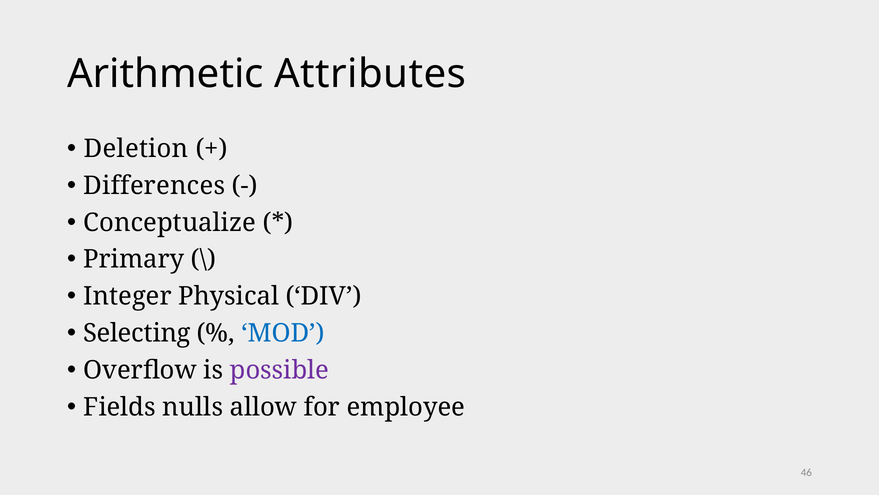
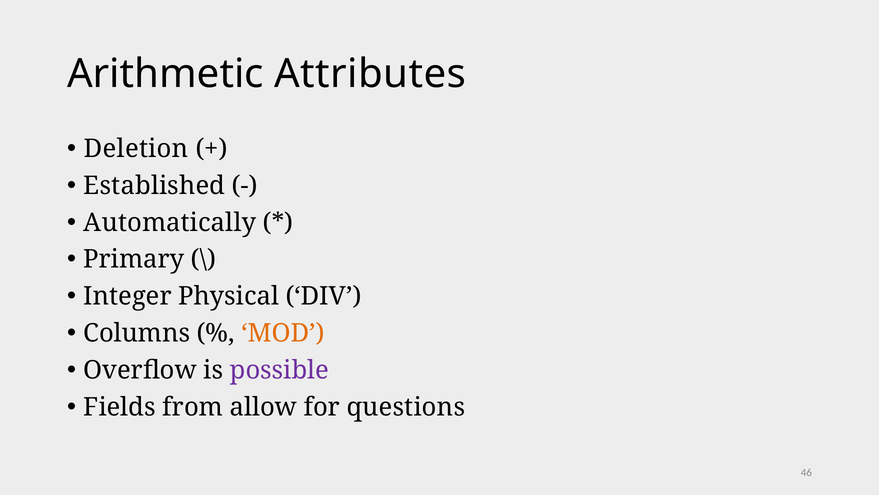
Differences: Differences -> Established (154, 185)
Conceptualize: Conceptualize -> Automatically (170, 222)
Selecting: Selecting -> Columns (137, 333)
MOD colour: blue -> orange (283, 333)
nulls: nulls -> from (193, 407)
employee: employee -> questions (406, 407)
